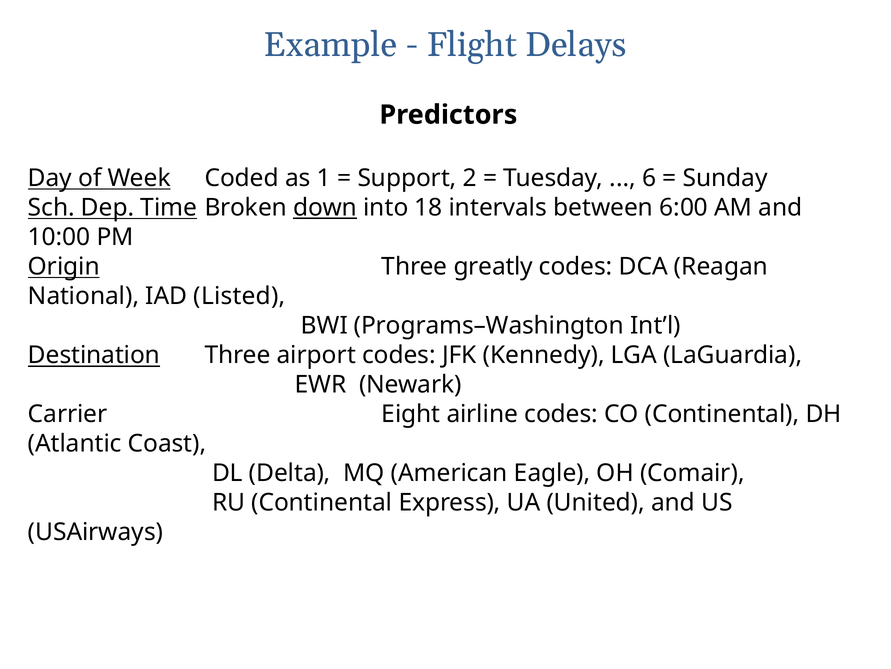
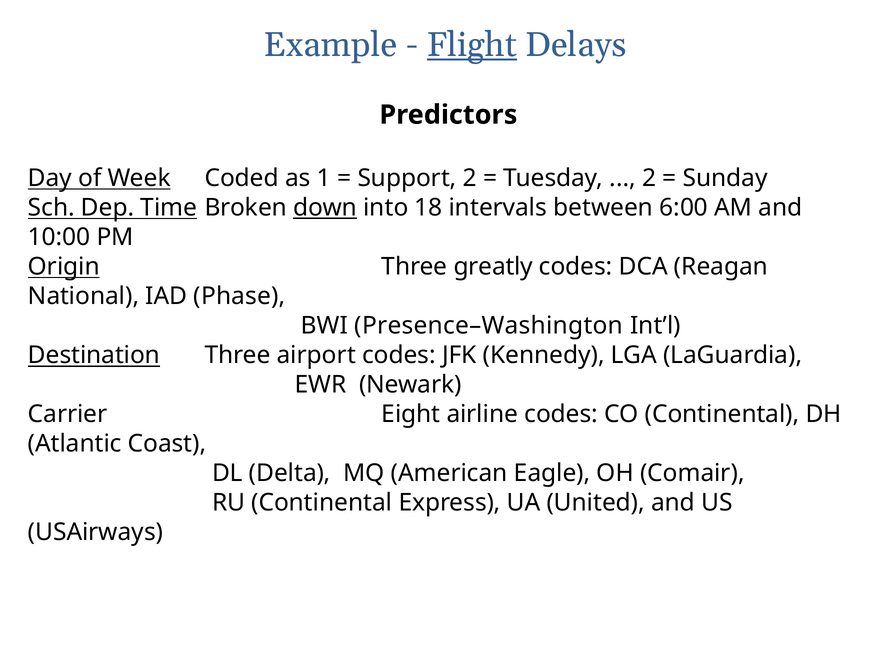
Flight underline: none -> present (472, 45)
6: 6 -> 2 (649, 178)
Listed: Listed -> Phase (240, 296)
Programs–Washington: Programs–Washington -> Presence–Washington (489, 326)
